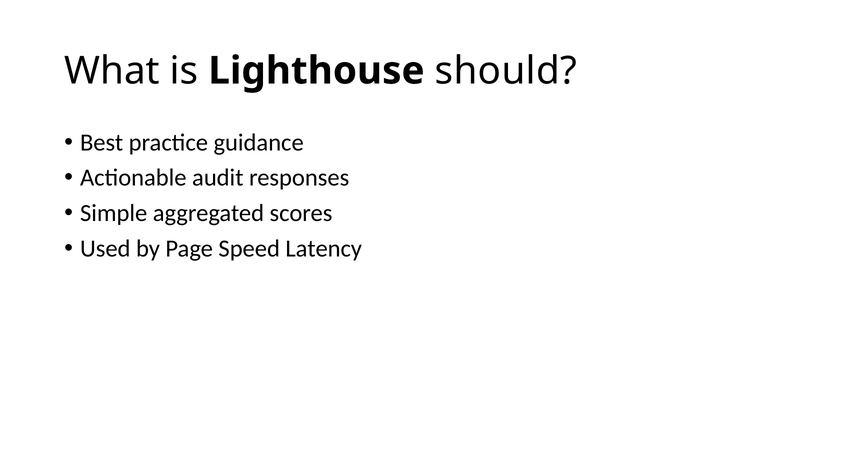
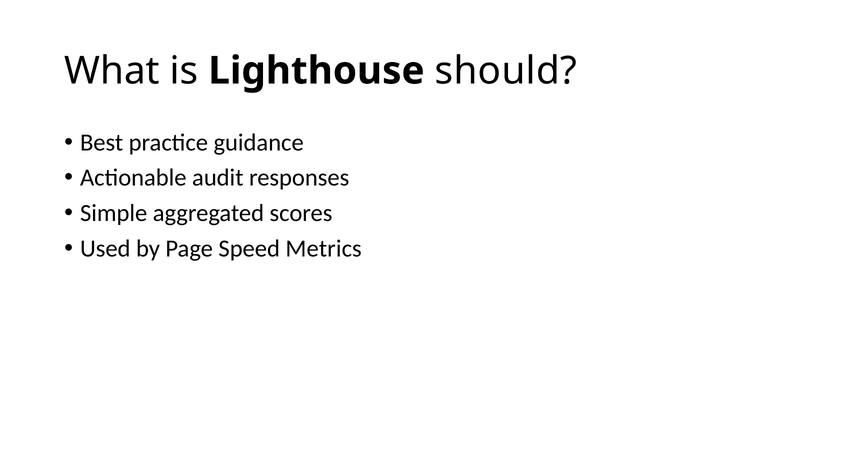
Latency: Latency -> Metrics (324, 249)
